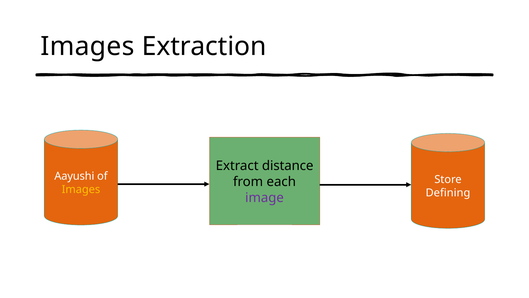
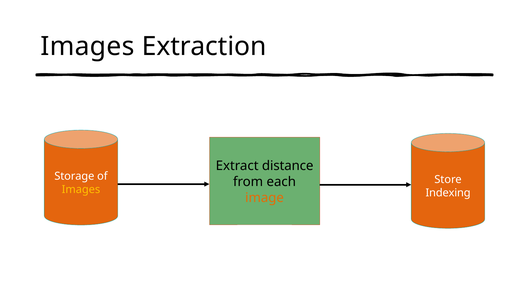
Aayushi: Aayushi -> Storage (74, 176)
Defining: Defining -> Indexing (448, 193)
image colour: purple -> orange (264, 197)
